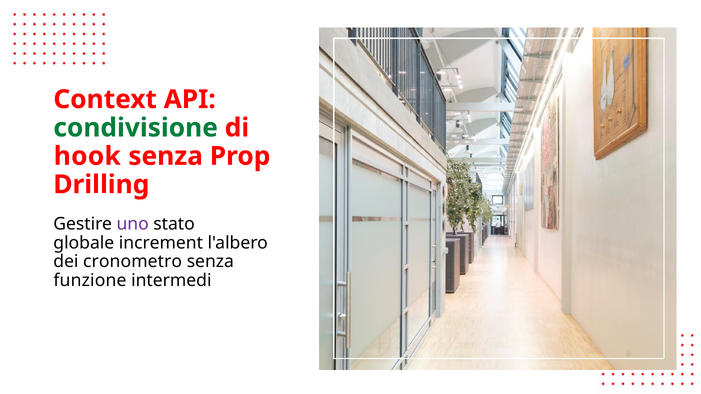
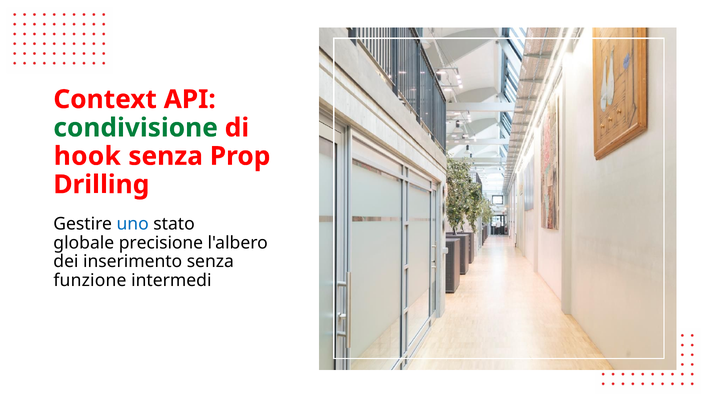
uno colour: purple -> blue (133, 224)
increment: increment -> precisione (161, 243)
cronometro: cronometro -> inserimento (133, 262)
